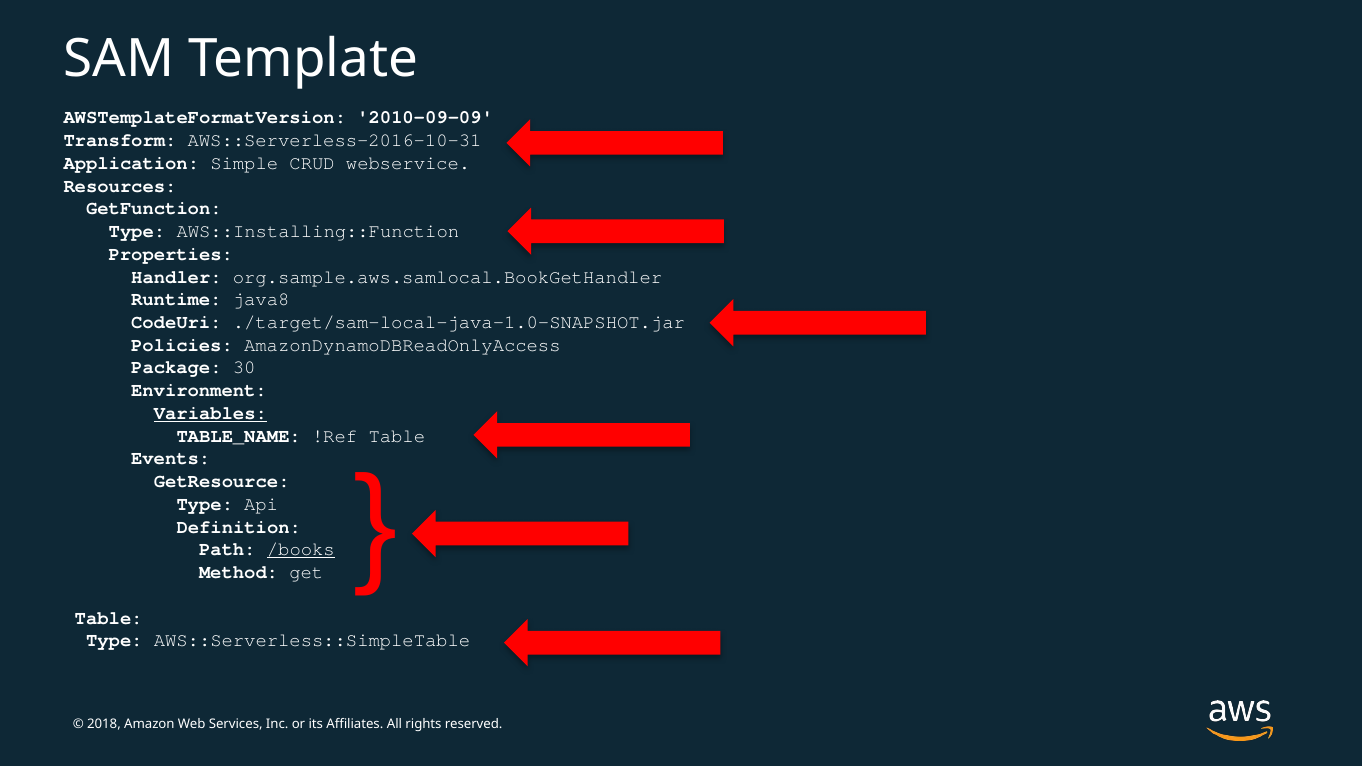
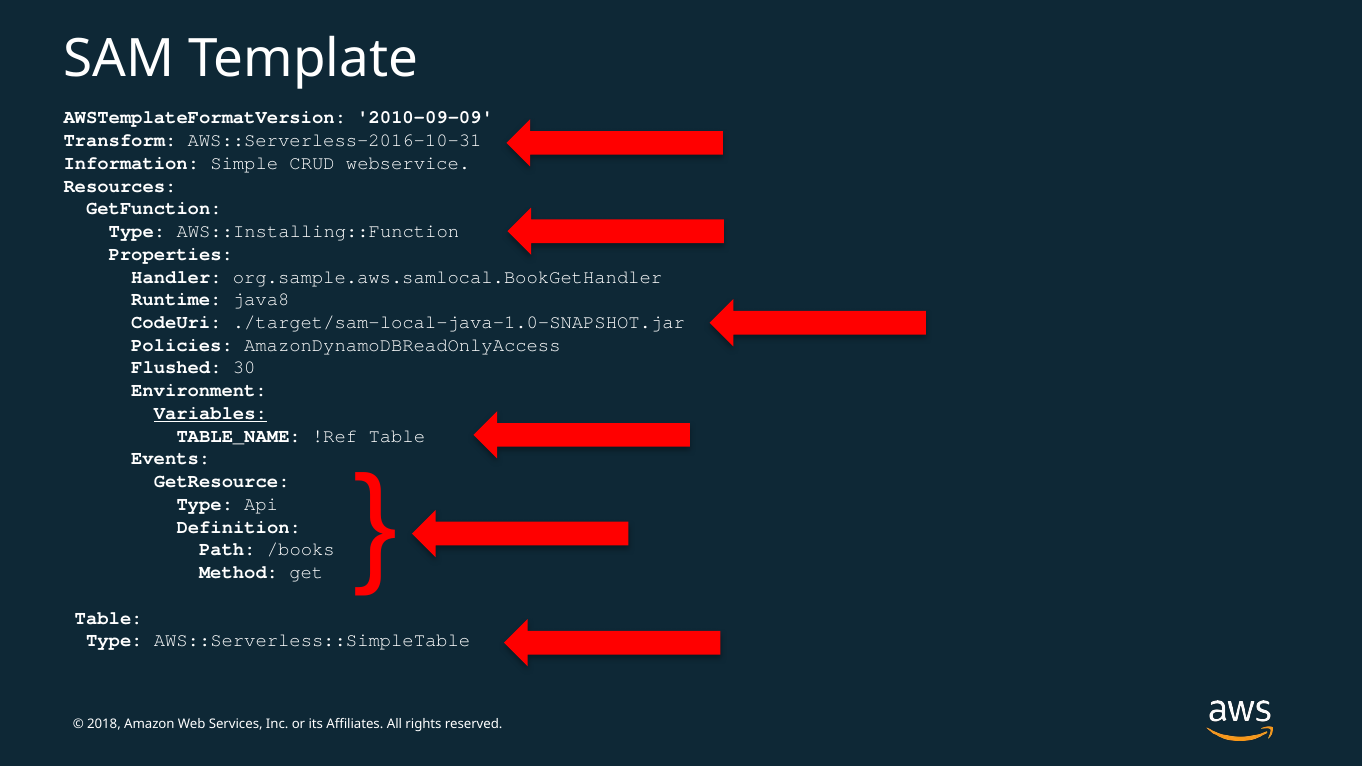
Application: Application -> Information (131, 163)
Package: Package -> Flushed (176, 368)
/books underline: present -> none (301, 550)
